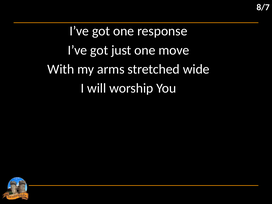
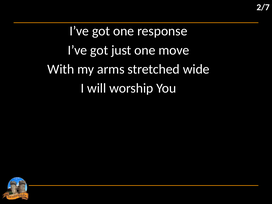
8/7: 8/7 -> 2/7 (263, 7)
